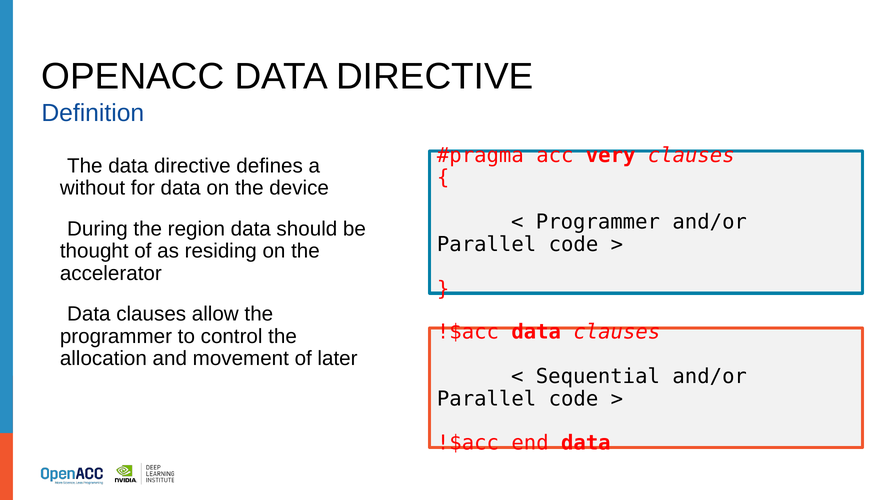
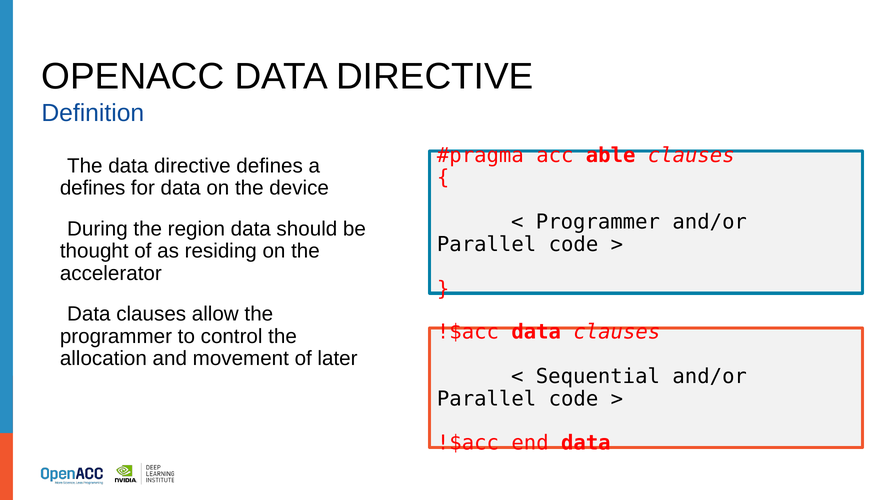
very: very -> able (611, 155)
without: without -> defines (93, 188)
